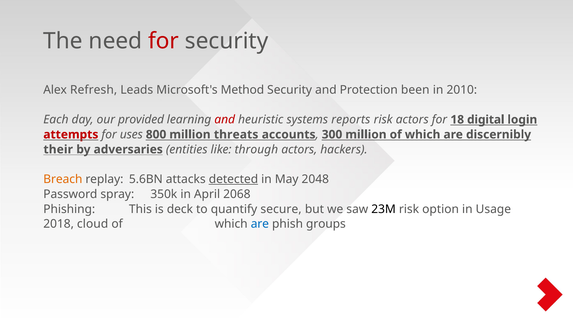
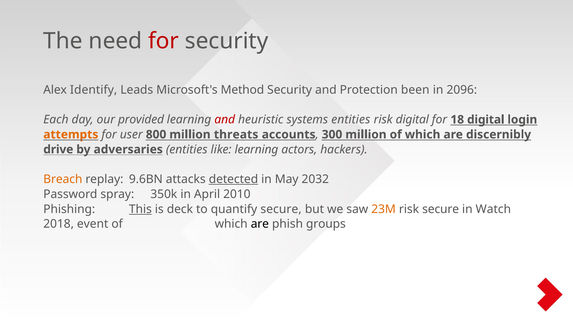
Refresh: Refresh -> Identify (94, 90)
2010: 2010 -> 2096 (462, 90)
systems reports: reports -> entities (351, 120)
risk actors: actors -> digital (412, 120)
attempts colour: red -> orange (71, 135)
uses: uses -> user (131, 135)
their: their -> drive (58, 150)
like through: through -> learning (256, 150)
5.6BN: 5.6BN -> 9.6BN (146, 179)
2048: 2048 -> 2032 (315, 179)
2068: 2068 -> 2010 (237, 194)
This underline: none -> present (140, 209)
23M colour: black -> orange (384, 209)
risk option: option -> secure (441, 209)
Usage: Usage -> Watch (493, 209)
cloud: cloud -> event (93, 224)
are colour: blue -> black (260, 224)
